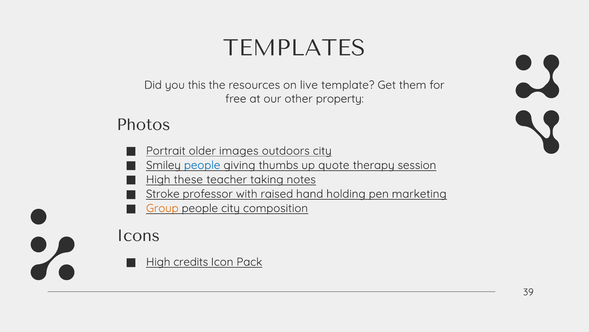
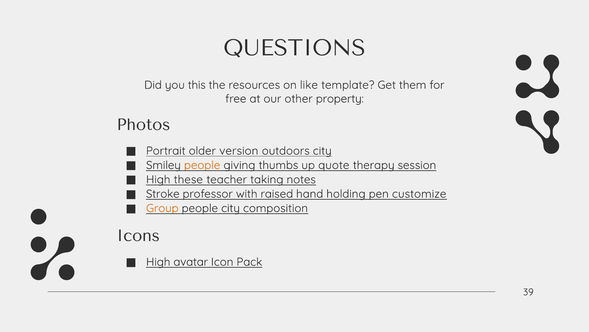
TEMPLATES: TEMPLATES -> QUESTIONS (295, 48)
live: live -> like (309, 85)
images: images -> version (239, 151)
people colour: blue -> orange (202, 165)
marketing: marketing -> customize (419, 194)
credits: credits -> avatar (191, 261)
